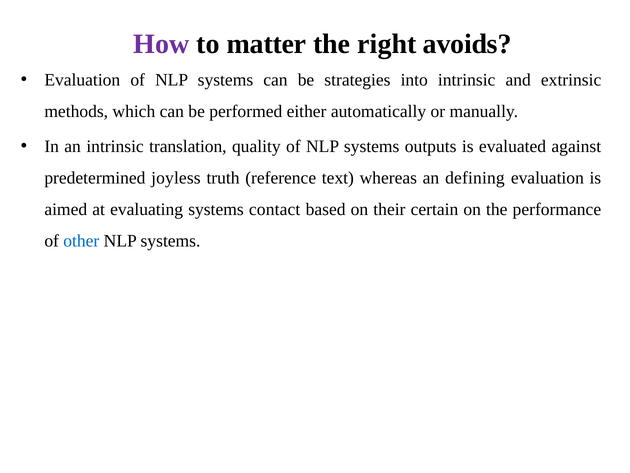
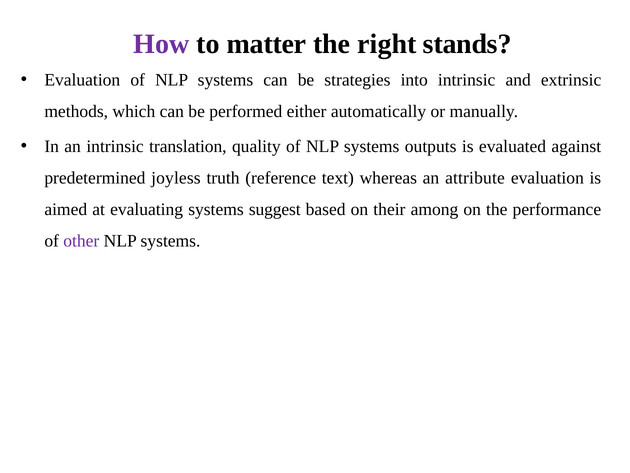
avoids: avoids -> stands (467, 44)
defining: defining -> attribute (475, 178)
contact: contact -> suggest (275, 209)
certain: certain -> among (434, 209)
other colour: blue -> purple (81, 241)
